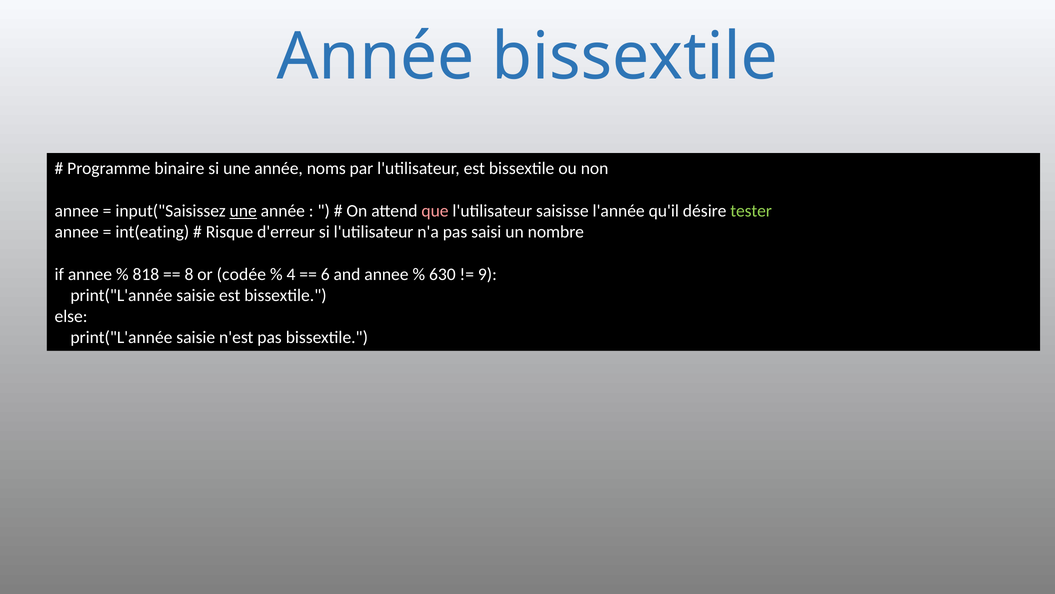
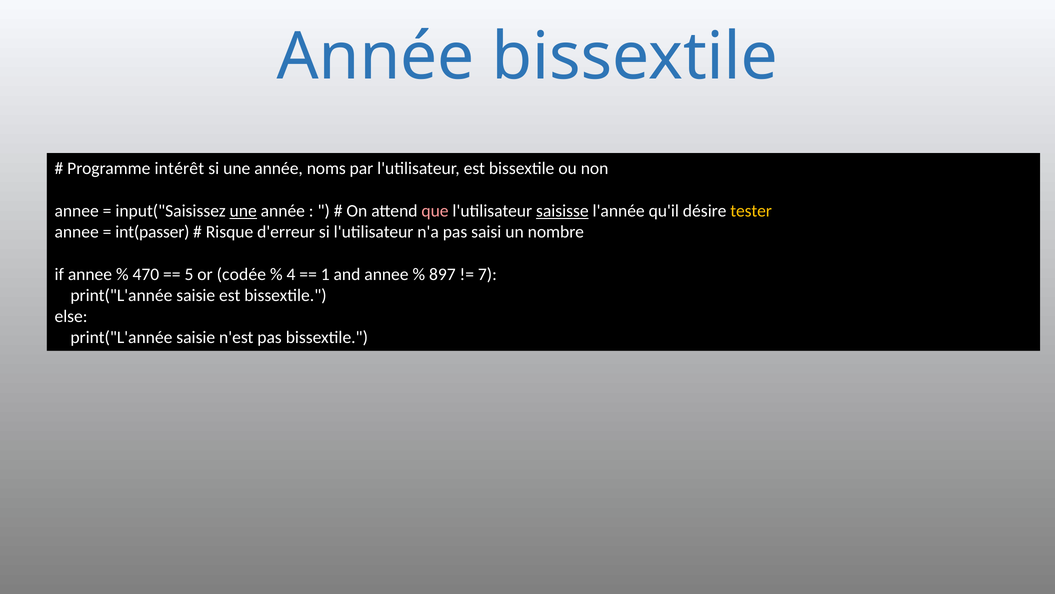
binaire: binaire -> intérêt (179, 169)
saisisse underline: none -> present (562, 211)
tester colour: light green -> yellow (751, 211)
int(eating: int(eating -> int(passer (152, 232)
818: 818 -> 470 (146, 274)
8: 8 -> 5 (189, 274)
6: 6 -> 1 (325, 274)
630: 630 -> 897 (442, 274)
9: 9 -> 7 (487, 274)
